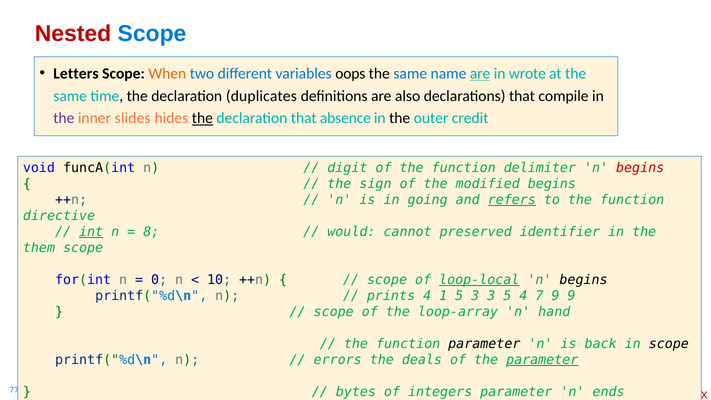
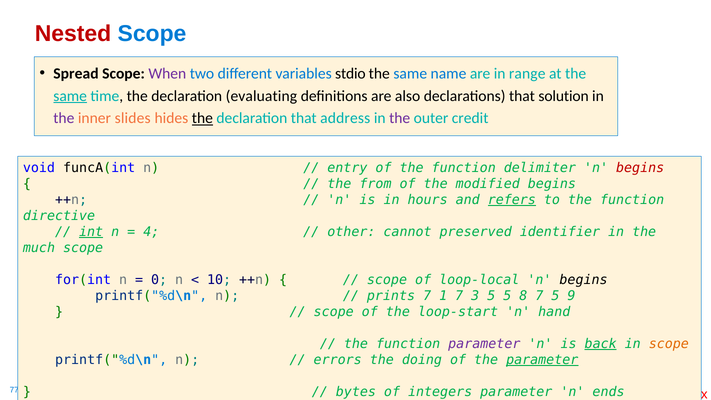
Letters: Letters -> Spread (76, 74)
When colour: orange -> purple (167, 74)
oops: oops -> stdio (350, 74)
are underline: present -> none (480, 74)
wrote: wrote -> range (527, 74)
same underline: none -> present (70, 96)
duplicates: duplicates -> evaluating (261, 96)
compile: compile -> solution (564, 96)
absence: absence -> address (345, 118)
the colour: black -> purple (400, 118)
digit: digit -> entry (347, 168)
sign: sign -> from (375, 184)
going: going -> hours (428, 200)
8: 8 -> 4 (151, 232)
would: would -> other (351, 232)
them: them -> much (39, 248)
loop-local underline: present -> none (479, 280)
prints 4: 4 -> 7 (427, 296)
1 5: 5 -> 7 (459, 296)
3 3: 3 -> 5 (491, 296)
5 4: 4 -> 8 (523, 296)
7 9: 9 -> 5 (555, 296)
loop-array: loop-array -> loop-start (458, 312)
parameter colour: black -> purple (484, 344)
back underline: none -> present (601, 344)
scope colour: black -> orange (669, 344)
deals: deals -> doing (422, 360)
